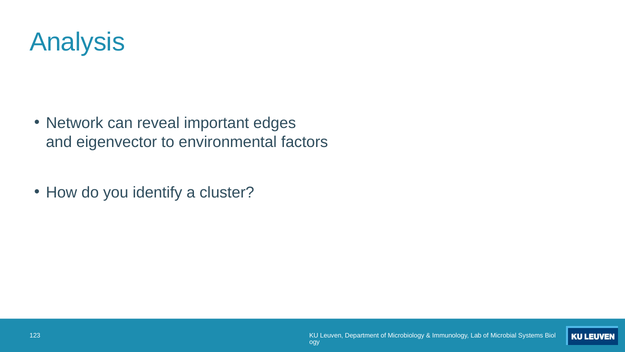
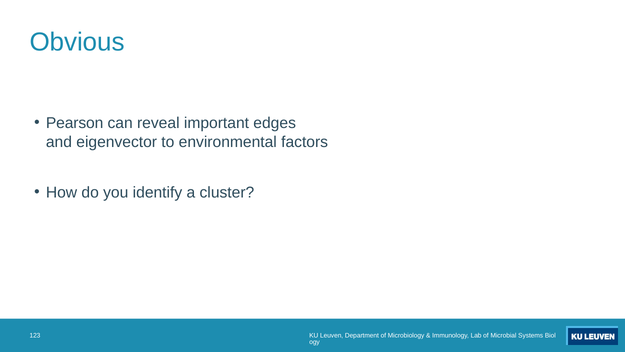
Analysis: Analysis -> Obvious (77, 42)
Network: Network -> Pearson (75, 123)
